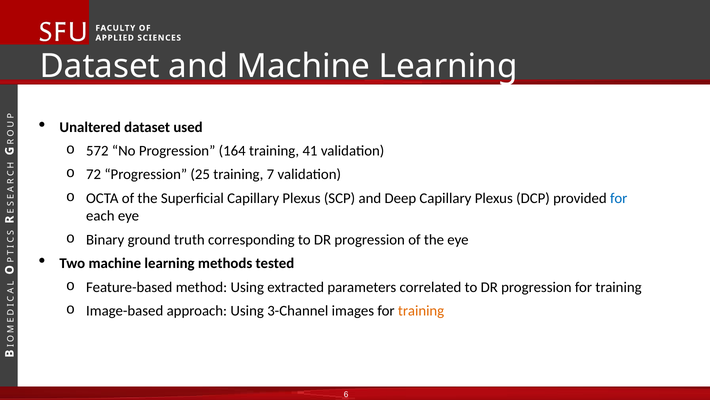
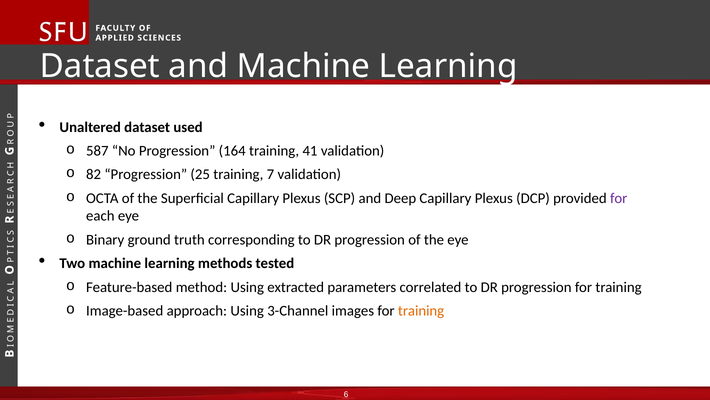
572: 572 -> 587 (97, 151)
72: 72 -> 82 (94, 174)
for colour: blue -> purple (619, 198)
